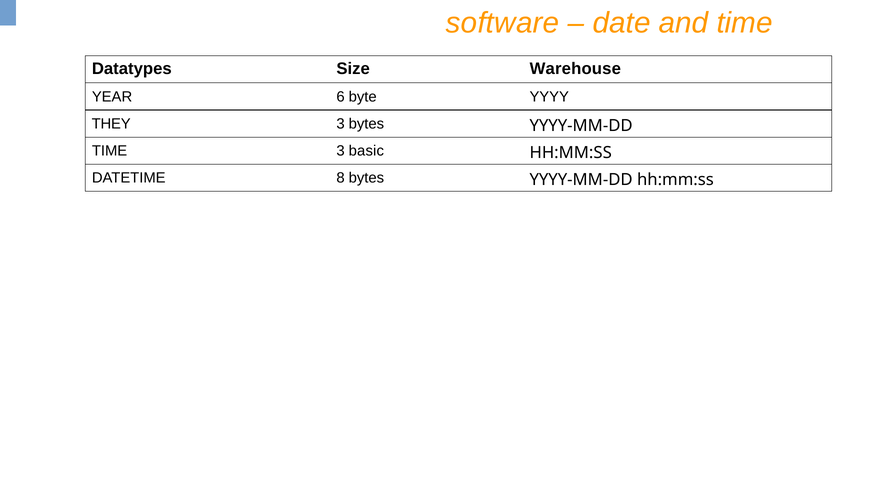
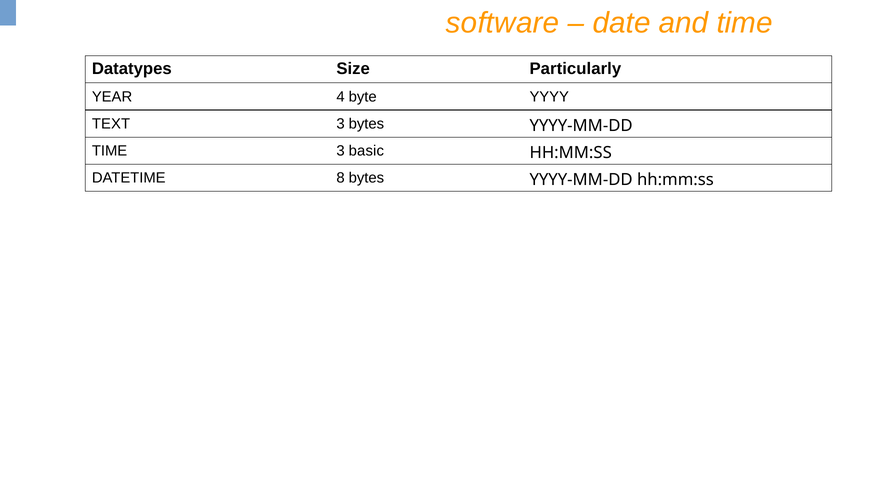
Warehouse: Warehouse -> Particularly (575, 69)
6: 6 -> 4 (341, 97)
THEY: THEY -> TEXT (111, 124)
